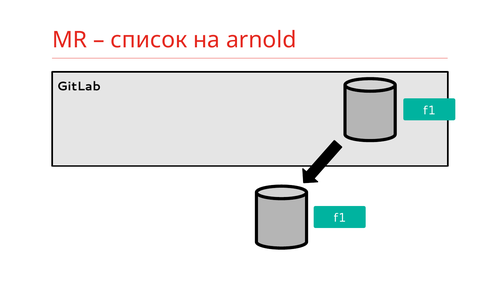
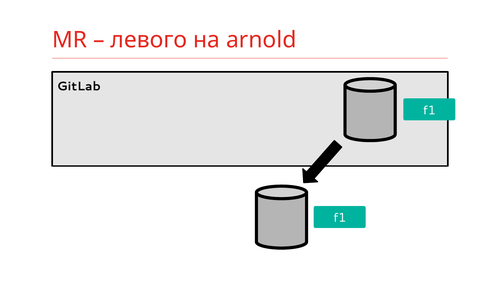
список: список -> левого (149, 40)
